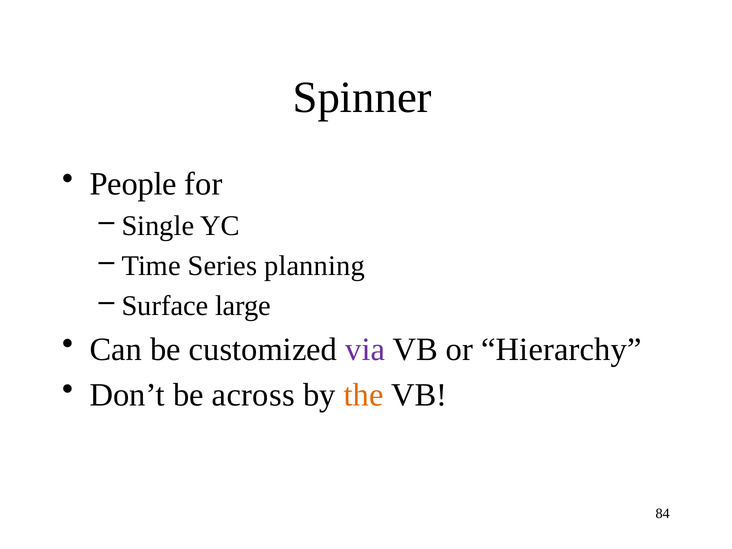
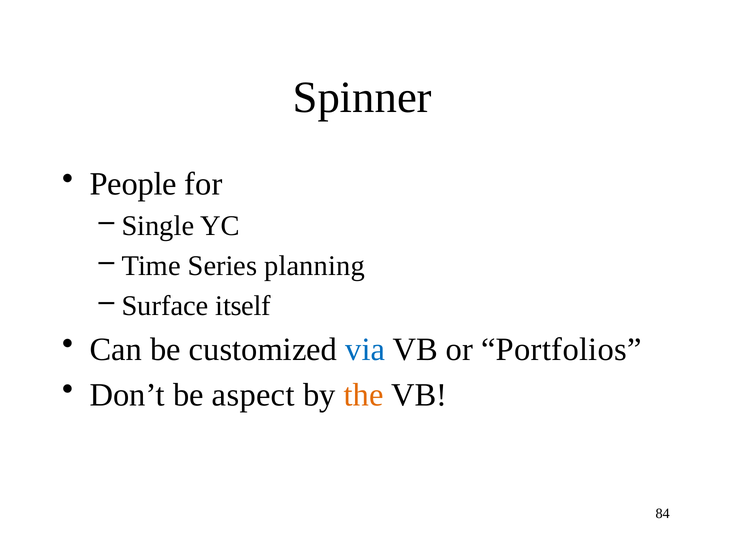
large: large -> itself (243, 306)
via colour: purple -> blue (365, 349)
Hierarchy: Hierarchy -> Portfolios (561, 349)
across: across -> aspect (253, 395)
